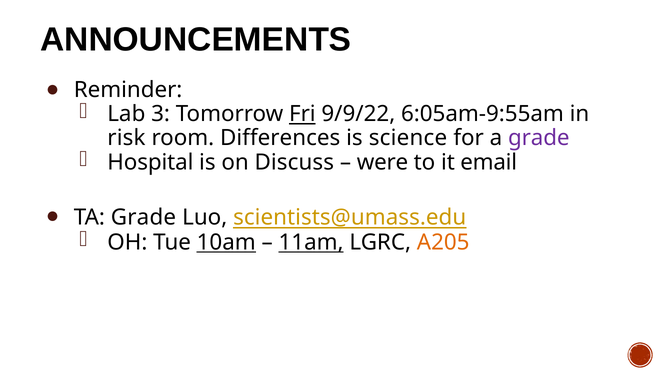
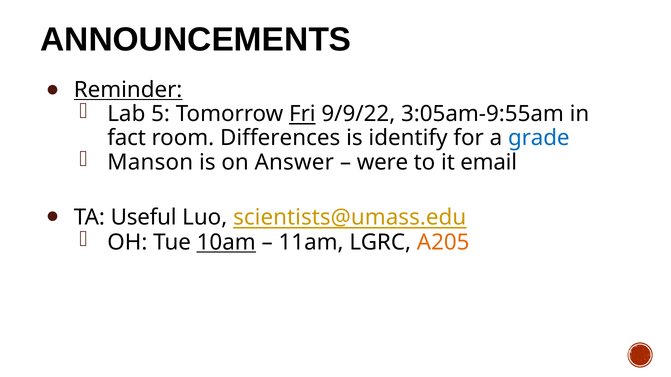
Reminder underline: none -> present (128, 90)
3: 3 -> 5 (161, 114)
6:05am-9:55am: 6:05am-9:55am -> 3:05am-9:55am (482, 114)
risk: risk -> fact (127, 138)
science: science -> identify (408, 138)
grade colour: purple -> blue (539, 138)
Hospital: Hospital -> Manson (150, 162)
Discuss: Discuss -> Answer (294, 162)
TA Grade: Grade -> Useful (144, 218)
11am underline: present -> none (311, 243)
